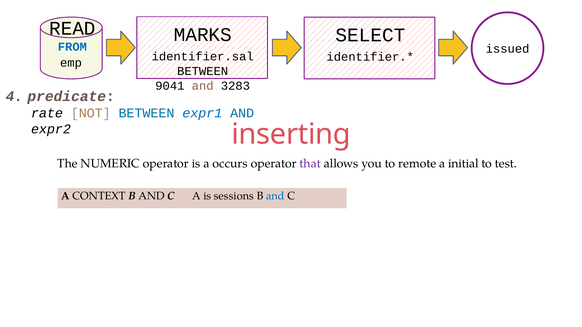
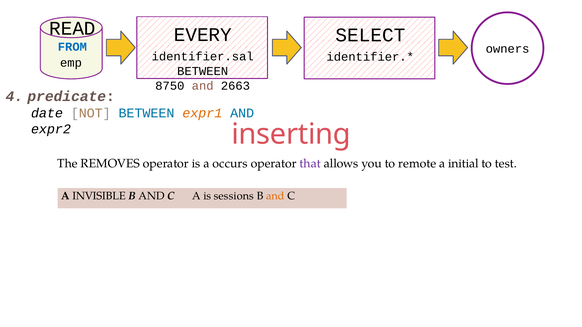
MARKS: MARKS -> EVERY (203, 35)
issued: issued -> owners (508, 49)
9041: 9041 -> 8750 (170, 86)
3283: 3283 -> 2663 (235, 86)
rate: rate -> date (47, 113)
expr1 colour: blue -> orange (202, 113)
NUMERIC: NUMERIC -> REMOVES (110, 164)
CONTEXT: CONTEXT -> INVISIBLE (99, 196)
and colour: blue -> orange (275, 196)
